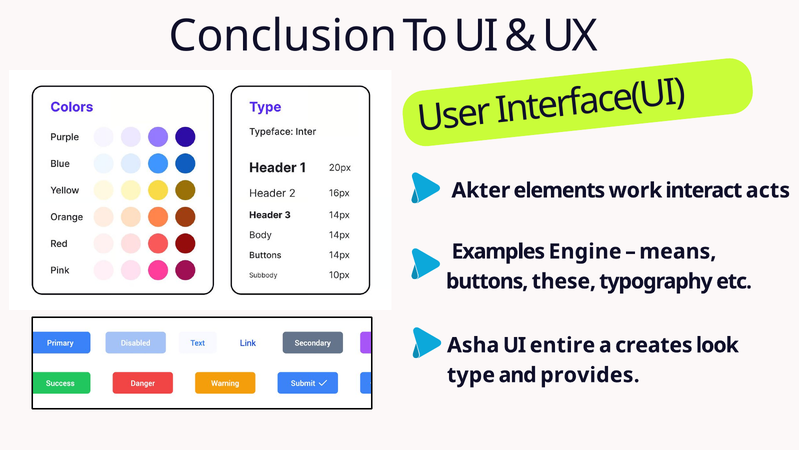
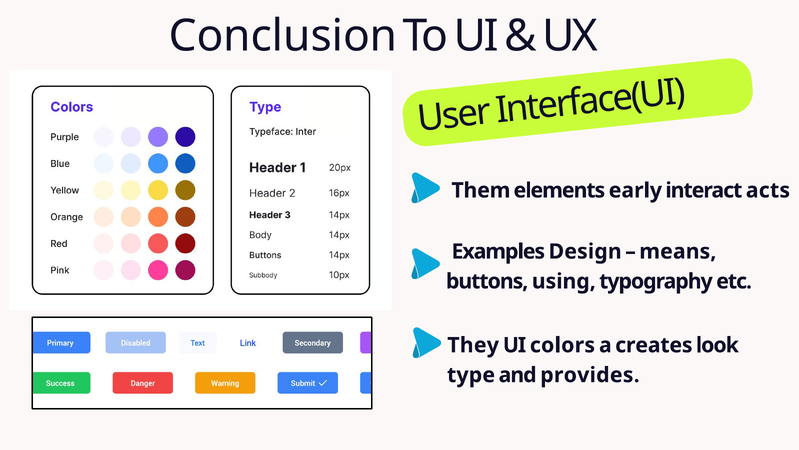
Akter: Akter -> Them (481, 190)
work: work -> early (635, 190)
Engine: Engine -> Design (585, 251)
these: these -> using (564, 281)
Asha: Asha -> They (473, 345)
entire: entire -> colors (562, 345)
